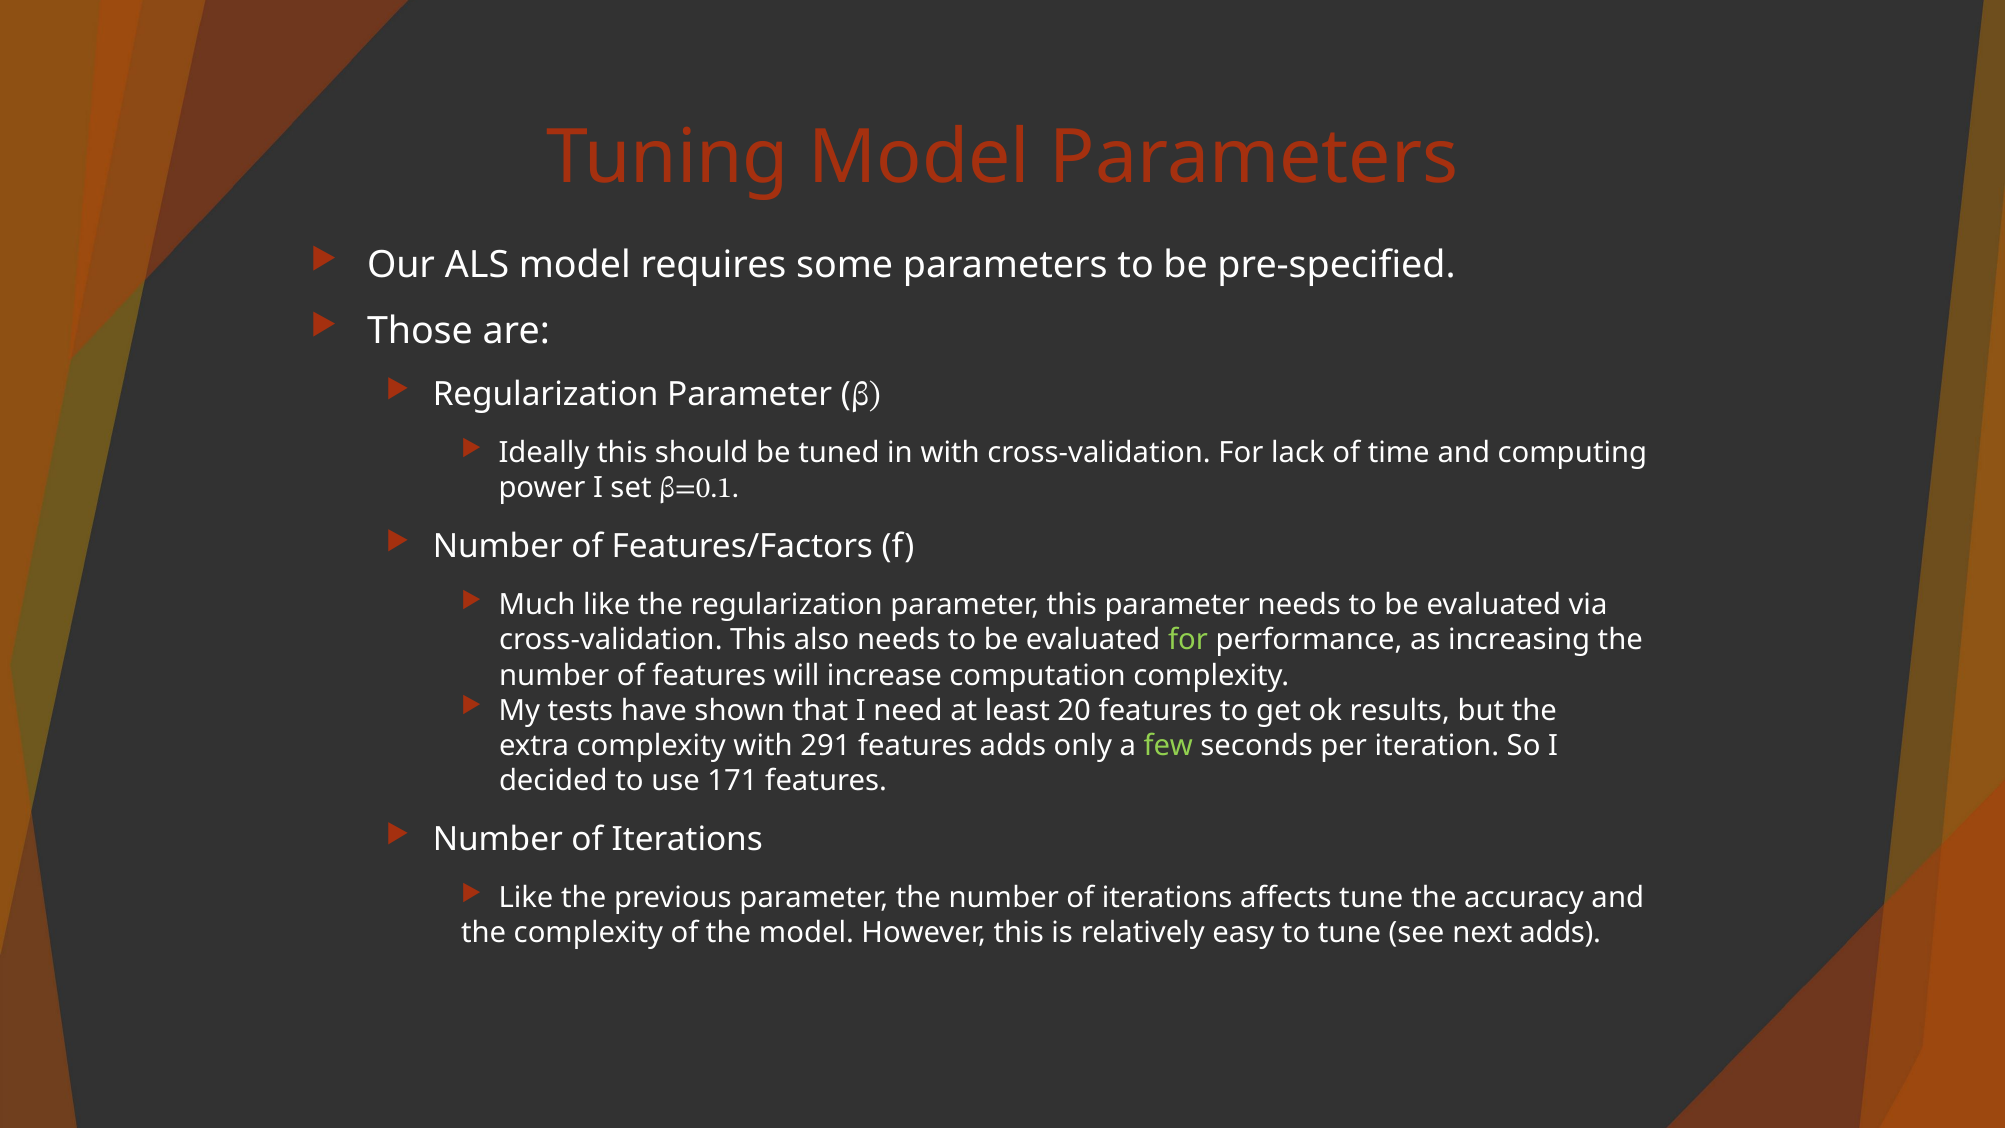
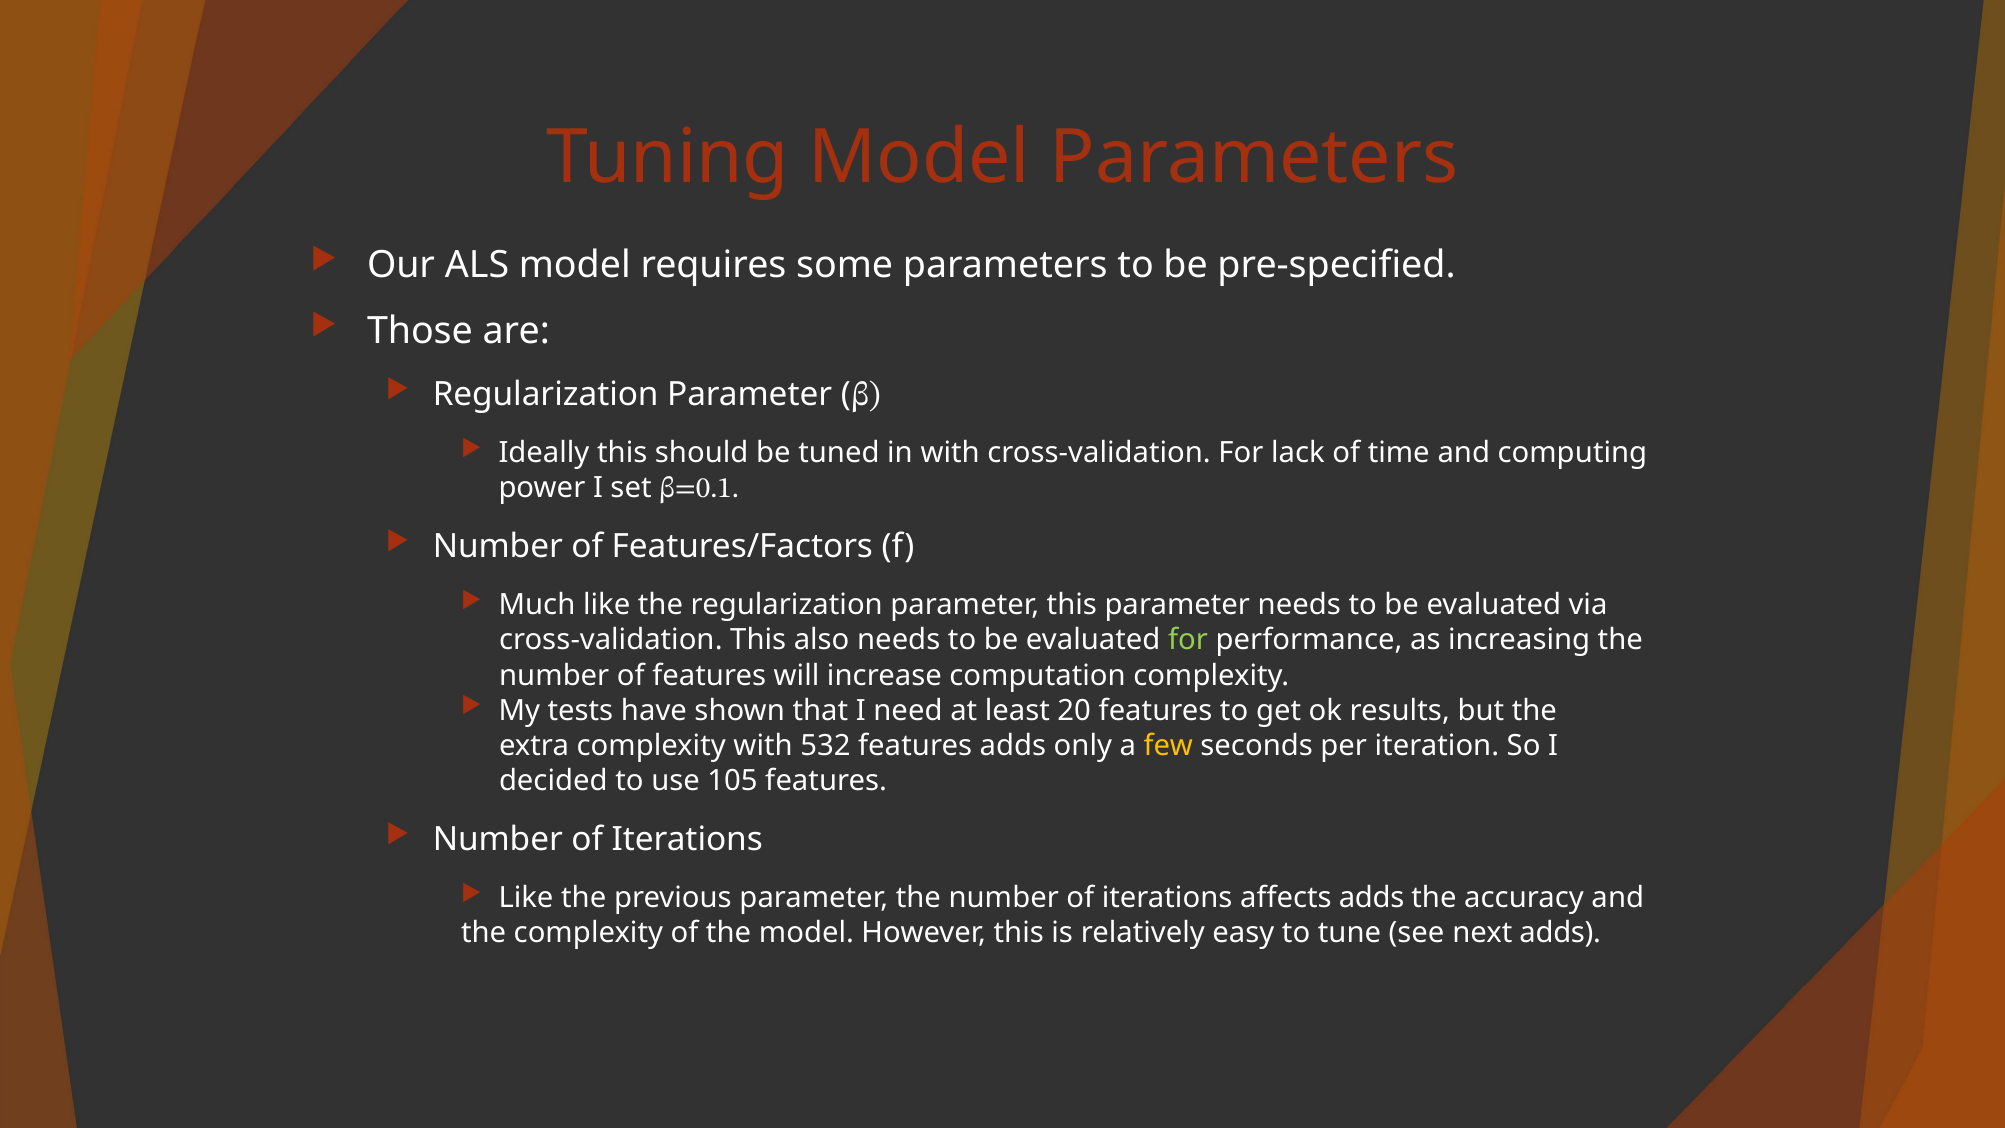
291: 291 -> 532 (826, 746)
few colour: light green -> yellow (1168, 746)
171: 171 -> 105 (733, 781)
affects tune: tune -> adds (1372, 898)
